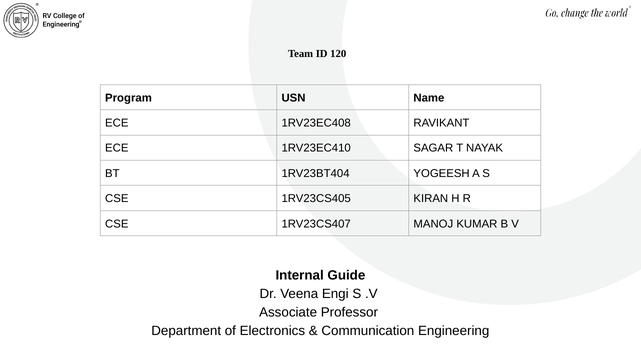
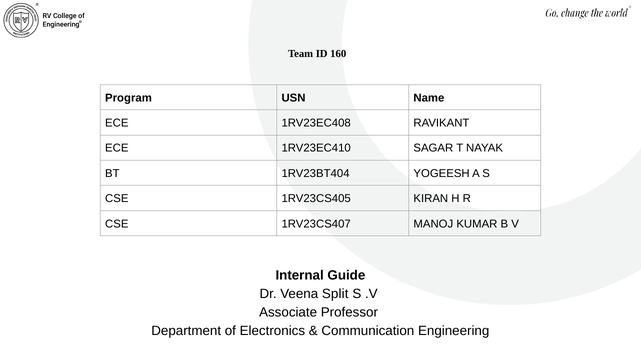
120: 120 -> 160 (338, 54)
Engi: Engi -> Split (335, 294)
